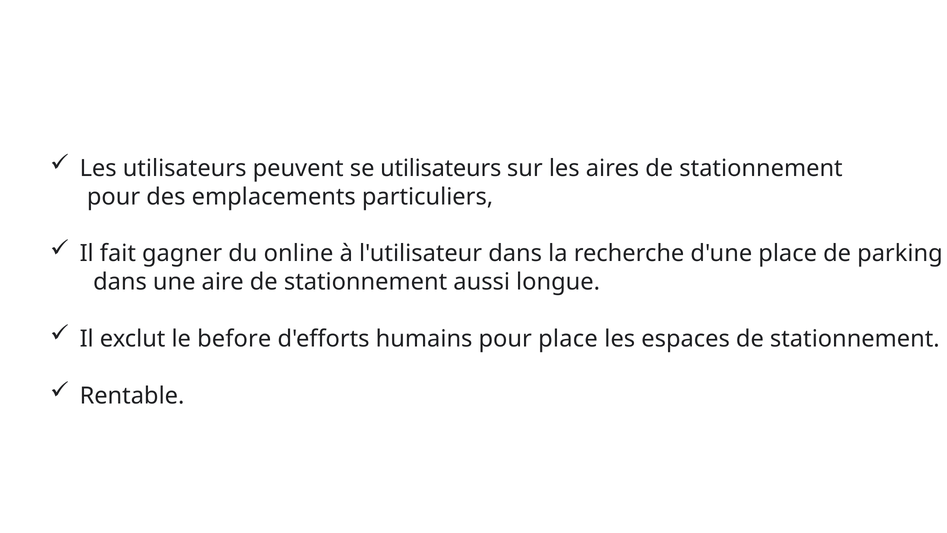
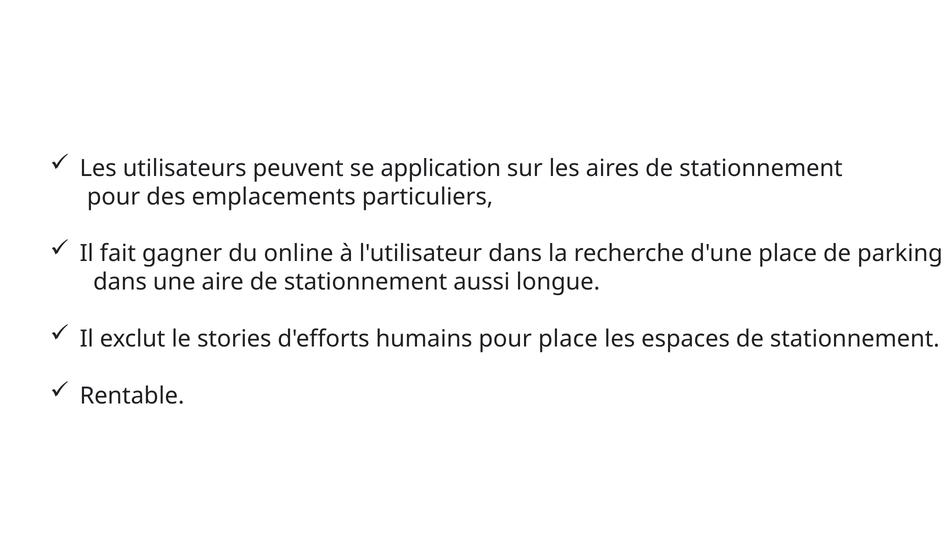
se utilisateurs: utilisateurs -> application (441, 168)
before: before -> stories (234, 339)
